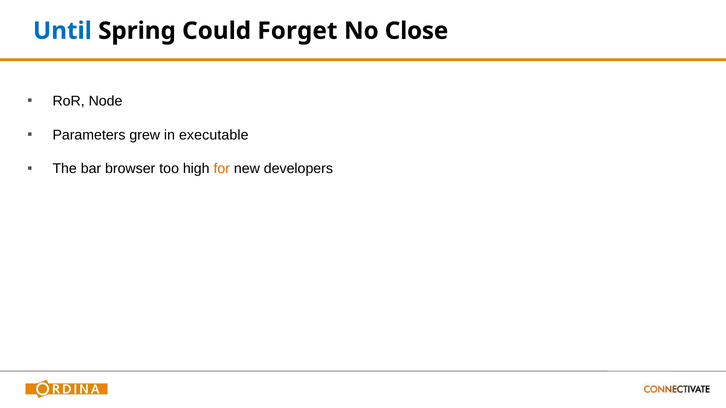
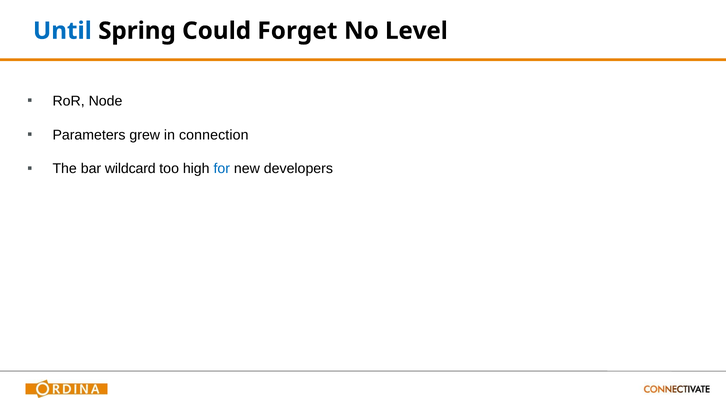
Close: Close -> Level (416, 31)
executable: executable -> connection (214, 135)
browser: browser -> wildcard (130, 169)
for colour: orange -> blue (222, 169)
